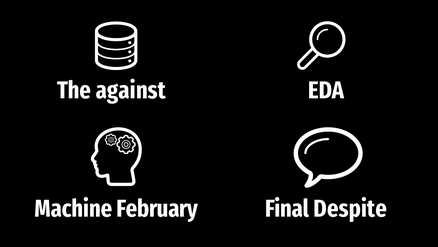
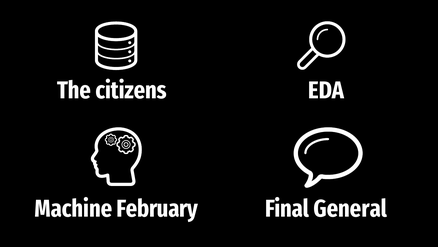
against: against -> citizens (131, 90)
Despite: Despite -> General (350, 208)
